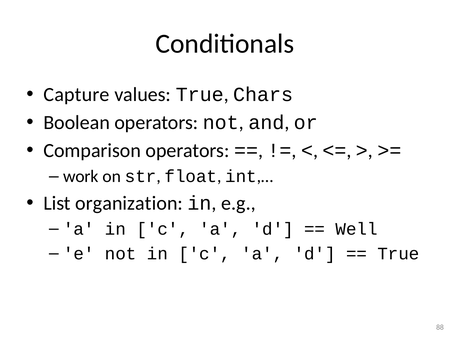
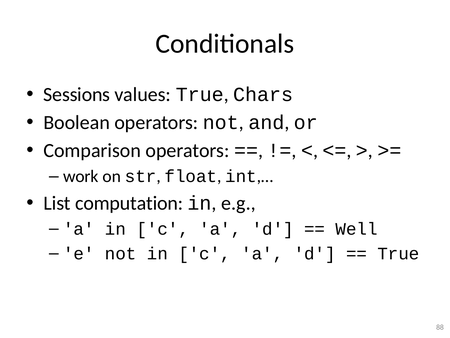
Capture: Capture -> Sessions (77, 94)
organization: organization -> computation (129, 203)
